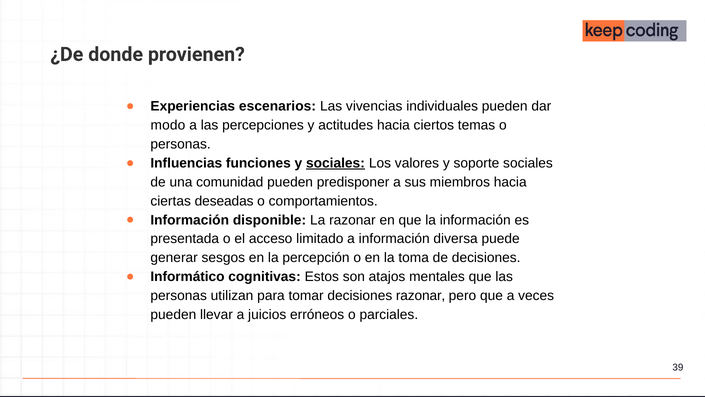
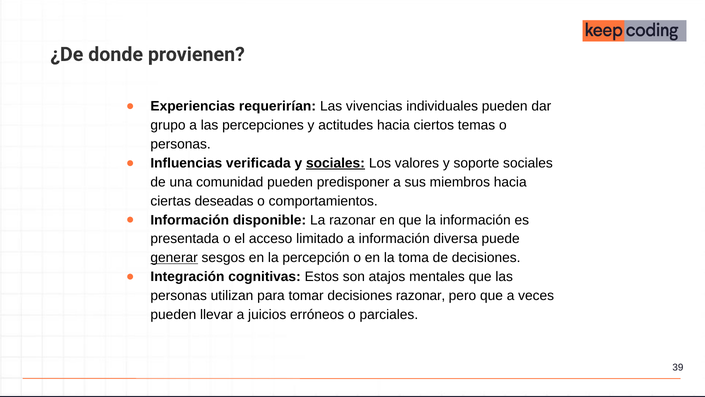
escenarios: escenarios -> requerirían (277, 106)
modo: modo -> grupo (168, 125)
funciones: funciones -> verificada (258, 163)
generar underline: none -> present (174, 258)
Informático: Informático -> Integración (187, 276)
